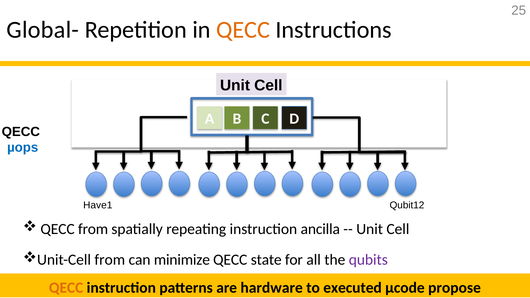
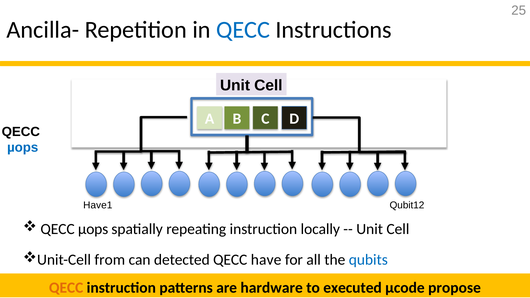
Global-: Global- -> Ancilla- (43, 30)
QECC colour: orange -> blue (243, 30)
from: from -> µops (93, 229)
ancilla: ancilla -> locally (320, 229)
minimize: minimize -> detected (182, 260)
state: state -> have (266, 260)
qubits colour: purple -> blue (368, 260)
